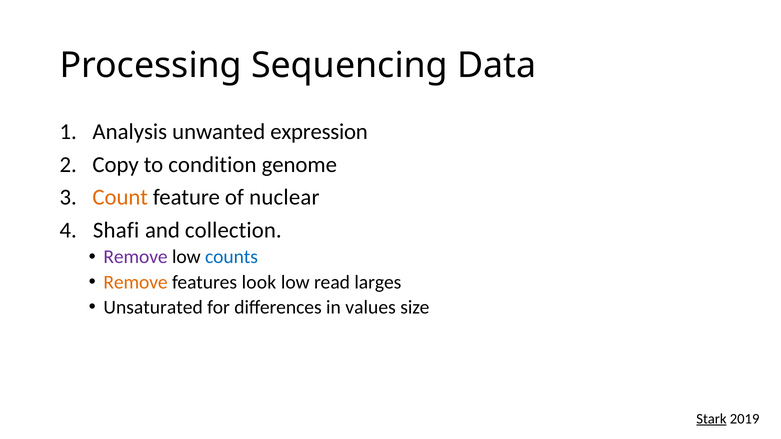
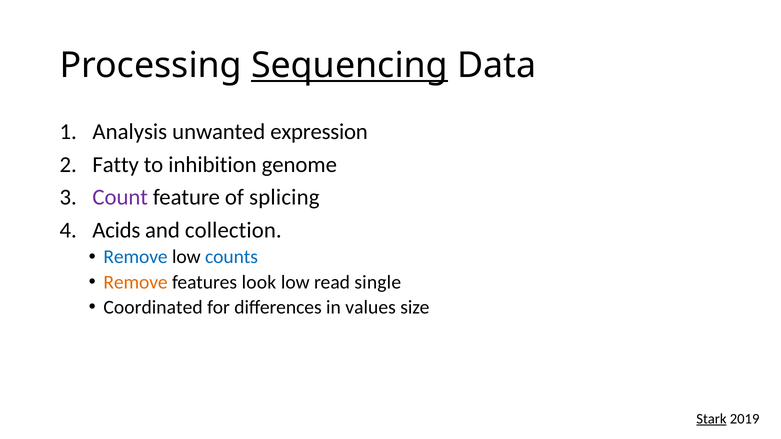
Sequencing underline: none -> present (350, 66)
Copy: Copy -> Fatty (116, 165)
condition: condition -> inhibition (212, 165)
Count colour: orange -> purple (120, 198)
nuclear: nuclear -> splicing (284, 198)
Shafi: Shafi -> Acids (116, 230)
Remove colour: purple -> blue (136, 257)
larges: larges -> single (378, 282)
Unsaturated: Unsaturated -> Coordinated (153, 307)
